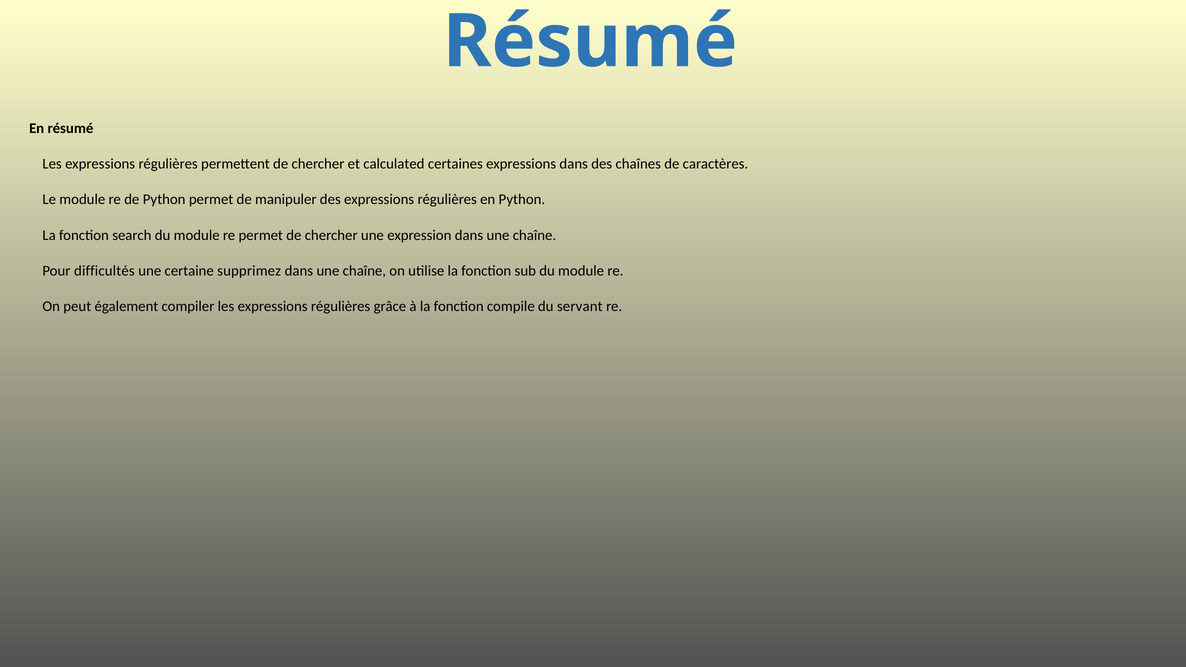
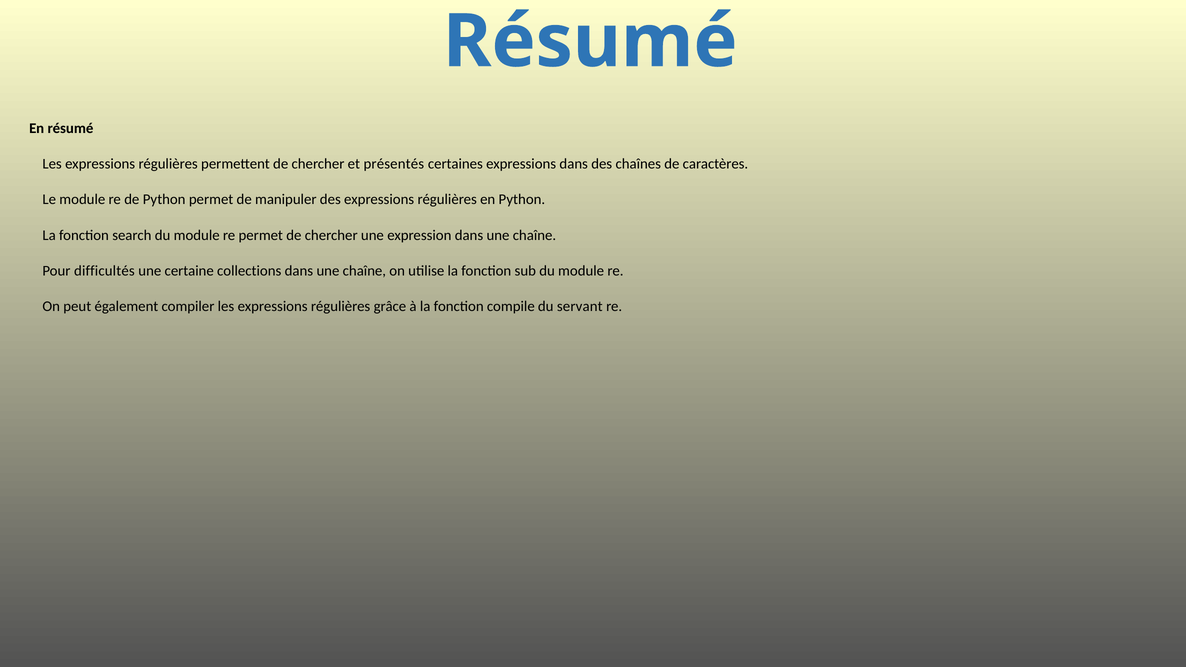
calculated: calculated -> présentés (394, 164)
supprimez: supprimez -> collections (249, 271)
